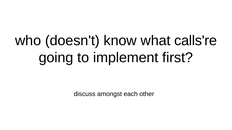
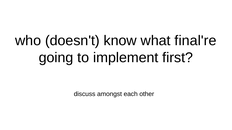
calls're: calls're -> final're (195, 41)
